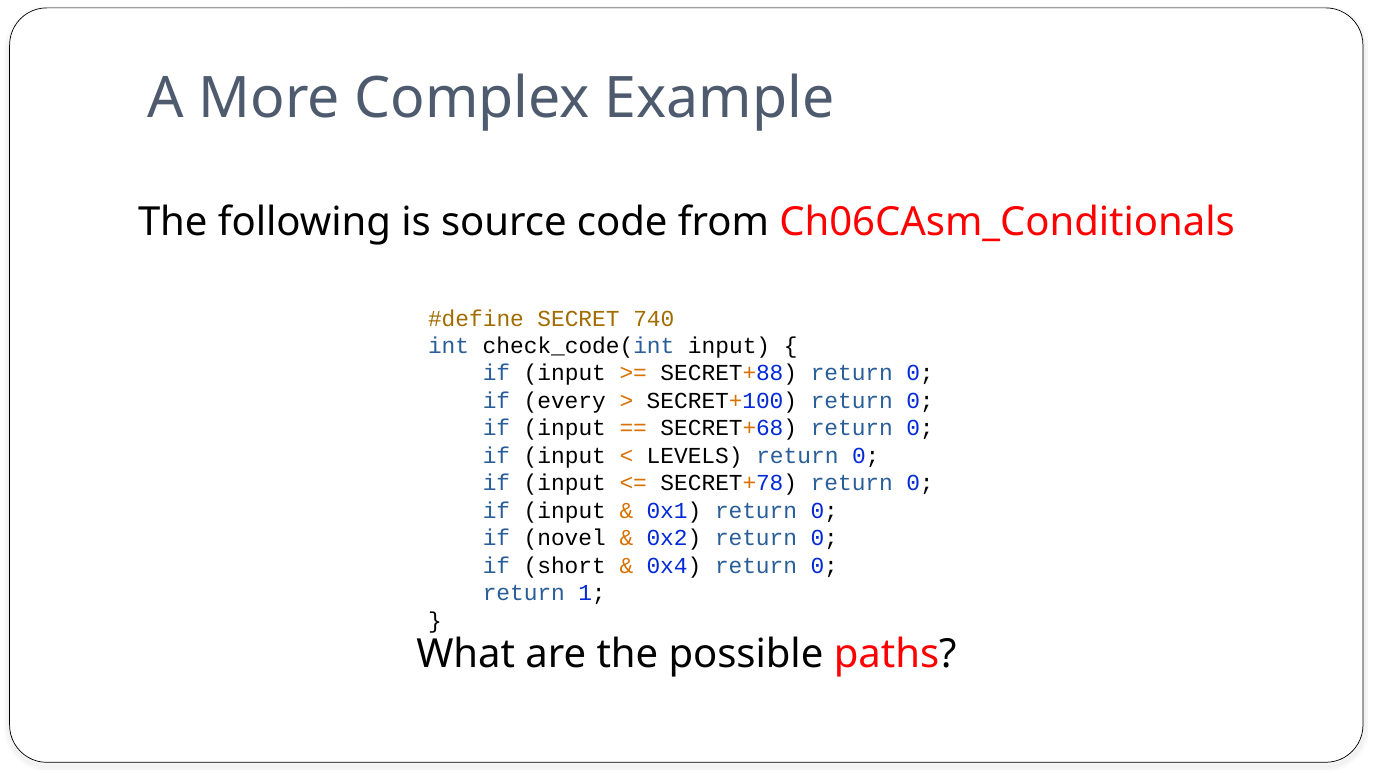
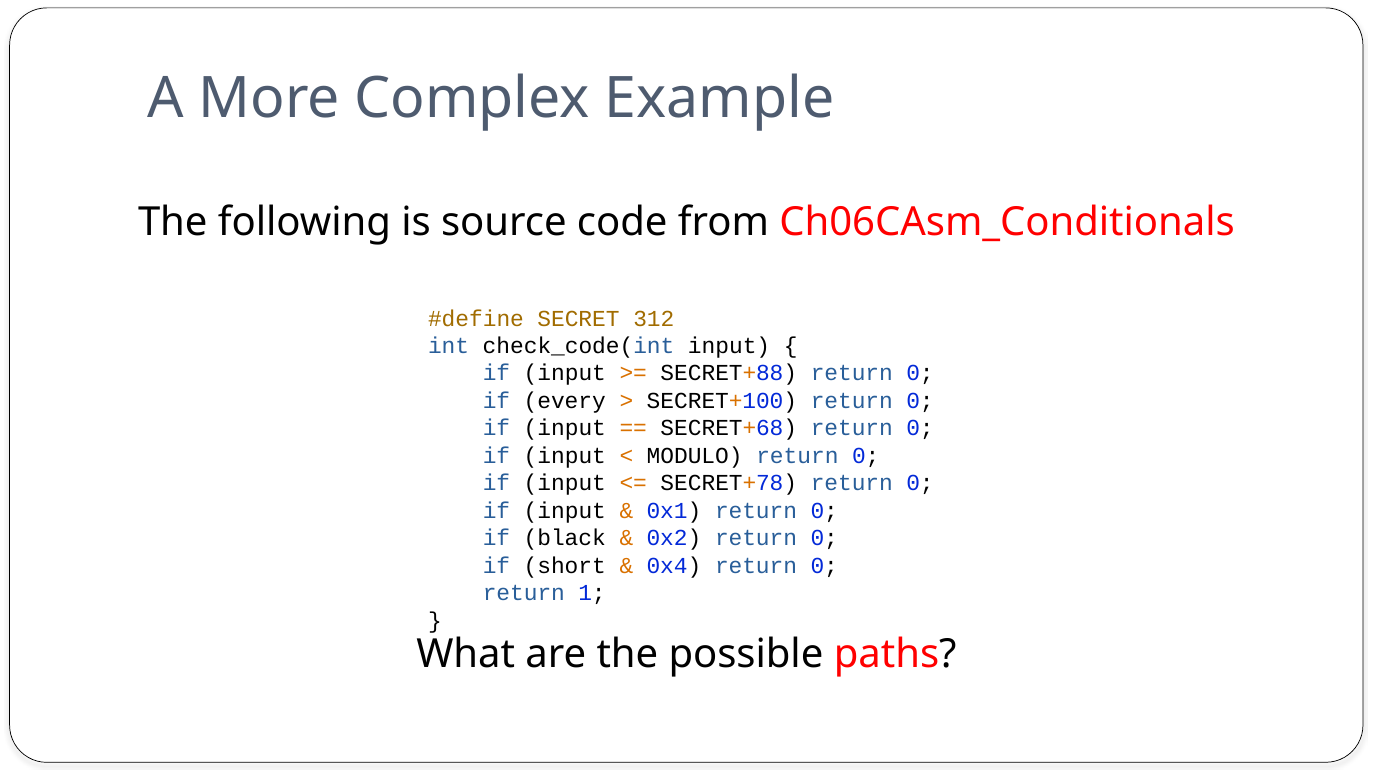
740: 740 -> 312 (654, 318)
LEVELS: LEVELS -> MODULO (695, 455)
novel: novel -> black (565, 538)
